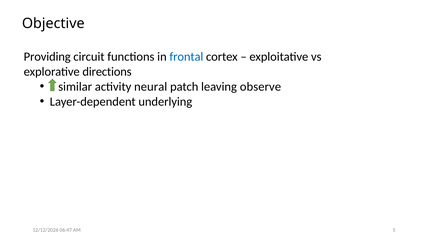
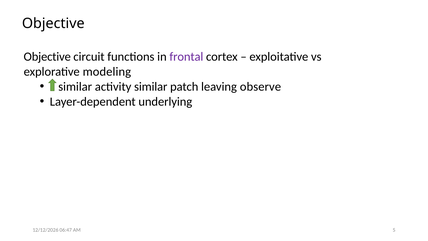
Providing: Providing -> Objective (47, 57)
frontal colour: blue -> purple (186, 57)
directions: directions -> modeling (107, 72)
activity neural: neural -> similar (151, 87)
